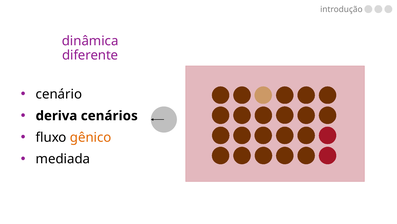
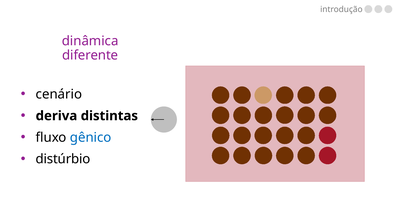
cenários: cenários -> distintas (109, 115)
gênico colour: orange -> blue (91, 137)
mediada: mediada -> distúrbio (63, 159)
